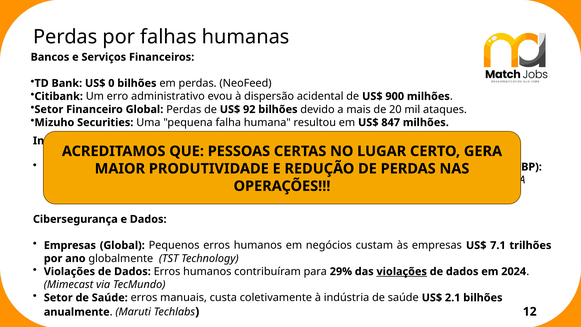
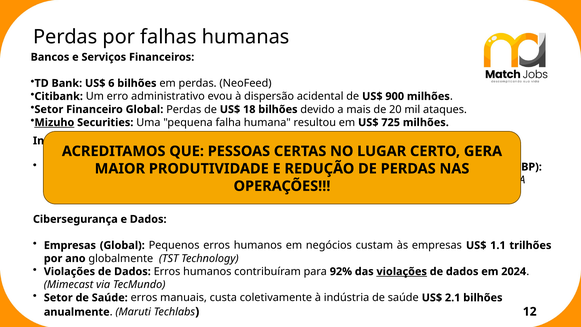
0: 0 -> 6 (111, 83)
92: 92 -> 18 (249, 109)
Mizuho underline: none -> present (54, 122)
847: 847 -> 725 (391, 122)
7.1: 7.1 -> 1.1 (498, 245)
29%: 29% -> 92% (341, 271)
